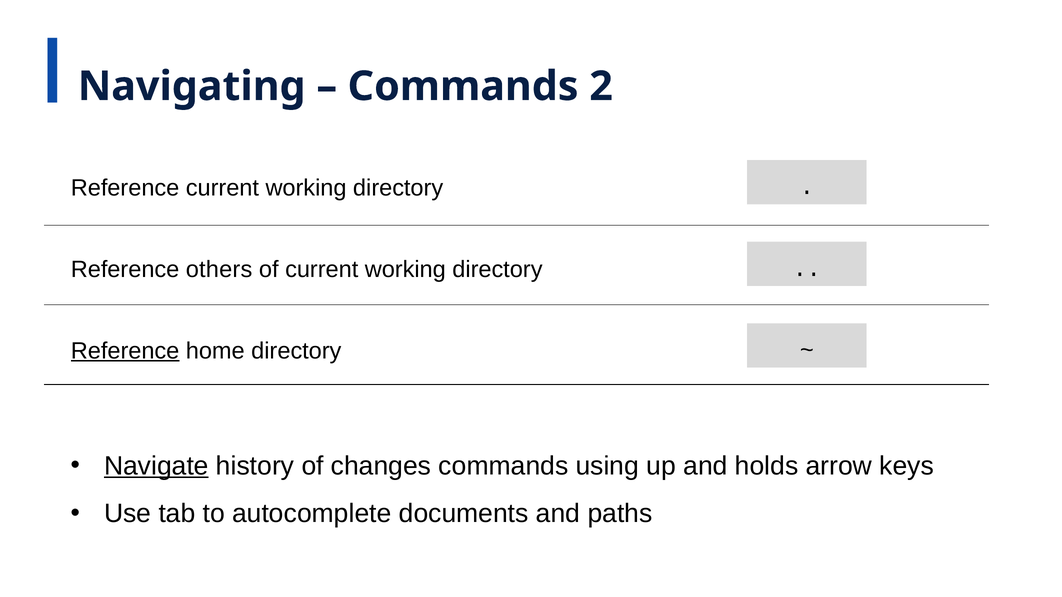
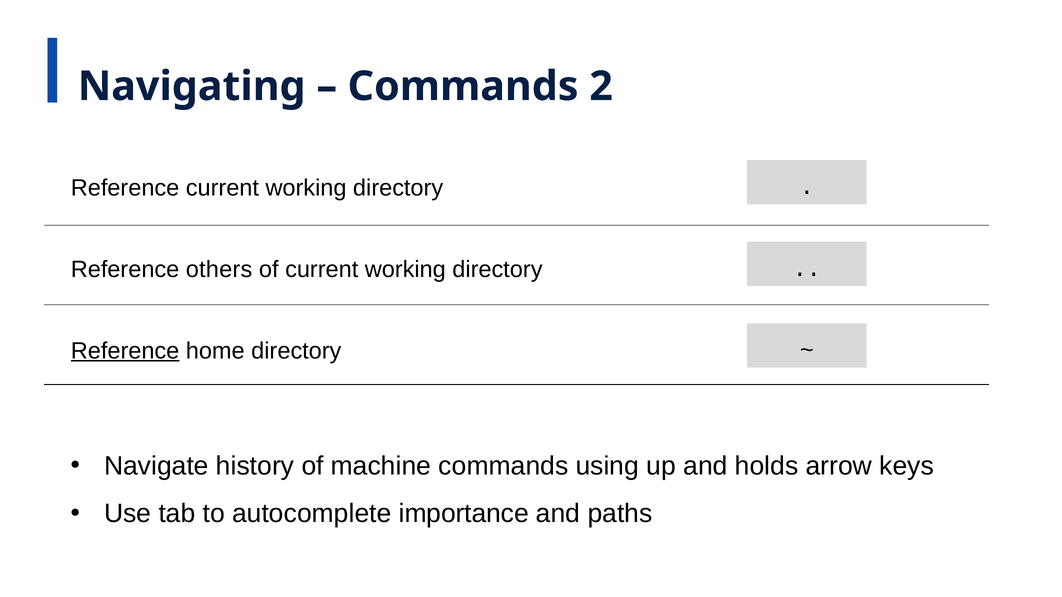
Navigate underline: present -> none (156, 466)
changes: changes -> machine (381, 466)
documents: documents -> importance (464, 514)
